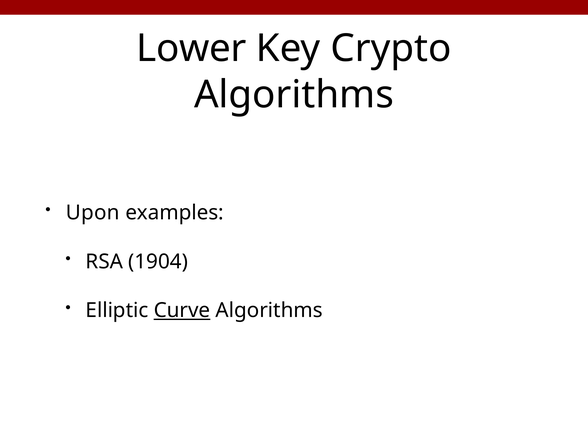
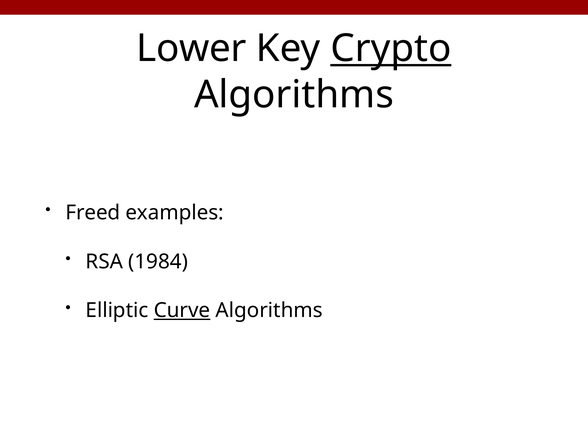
Crypto underline: none -> present (391, 48)
Upon: Upon -> Freed (93, 213)
1904: 1904 -> 1984 (158, 262)
